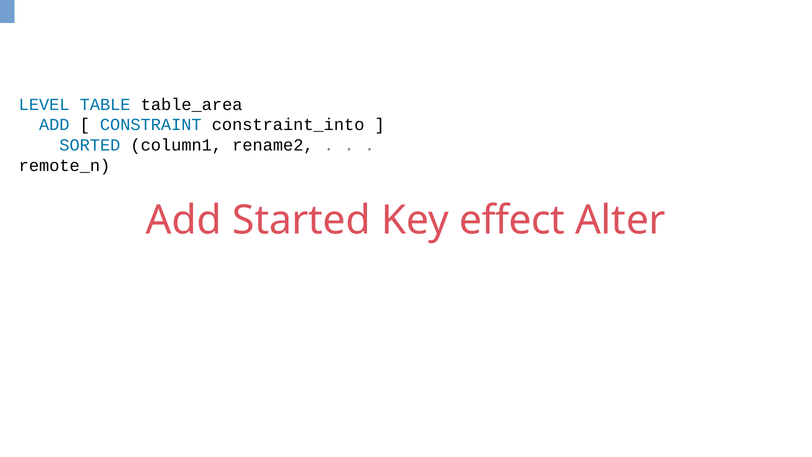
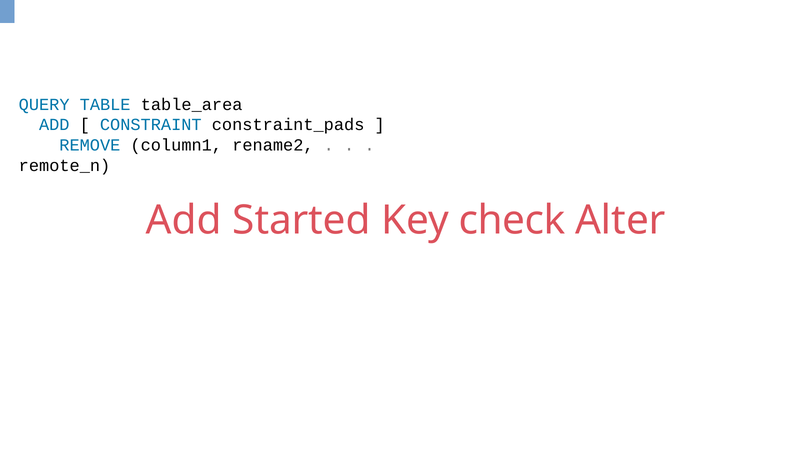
LEVEL: LEVEL -> QUERY (44, 104)
constraint_into: constraint_into -> constraint_pads (288, 125)
SORTED: SORTED -> REMOVE (90, 145)
effect: effect -> check (512, 220)
